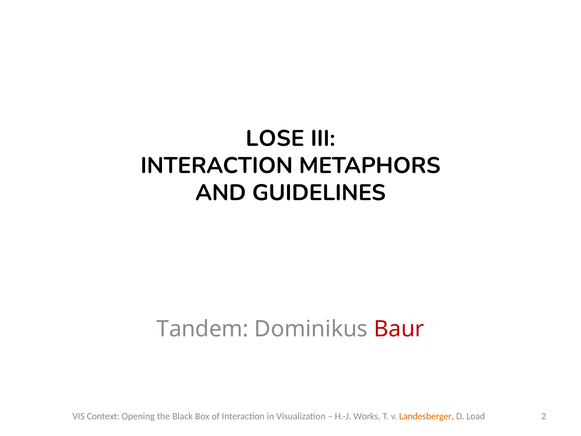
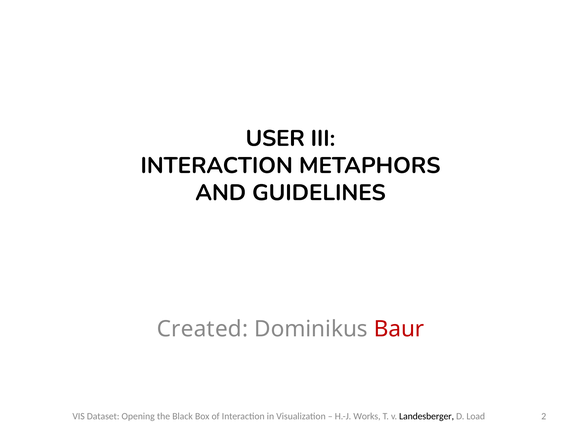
LOSE: LOSE -> USER (275, 138)
Tandem: Tandem -> Created (202, 329)
Context: Context -> Dataset (103, 416)
Landesberger colour: orange -> black (427, 416)
